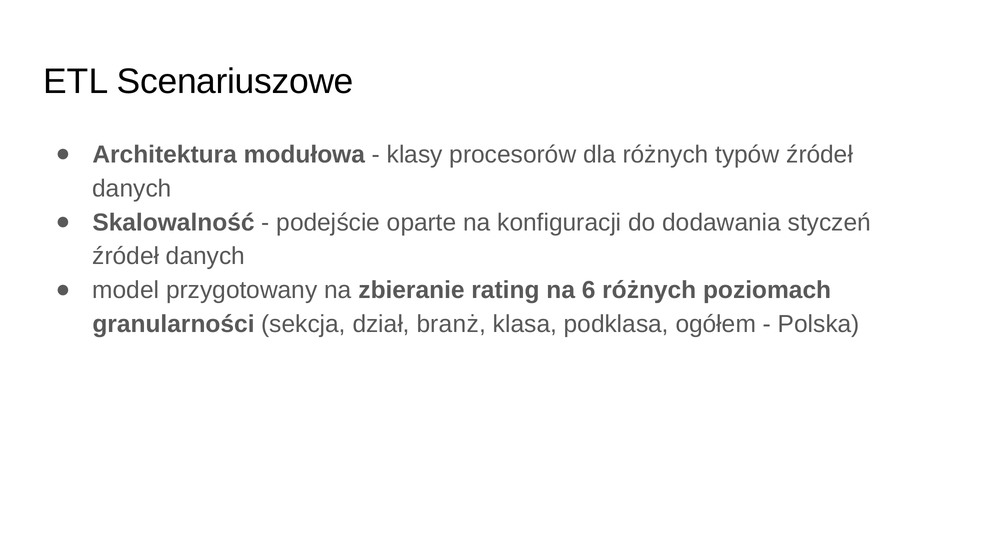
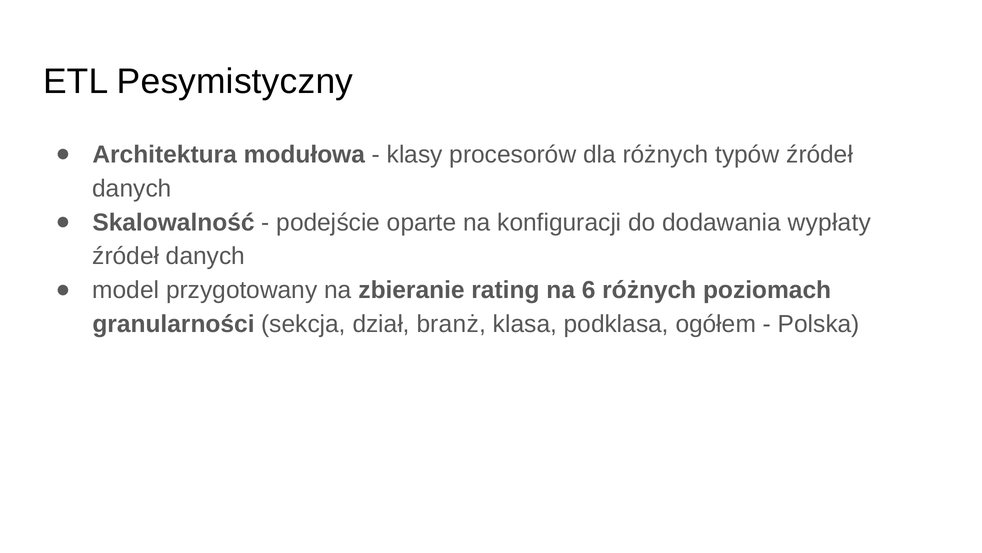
Scenariuszowe: Scenariuszowe -> Pesymistyczny (235, 81)
styczeń: styczeń -> wypłaty (829, 222)
